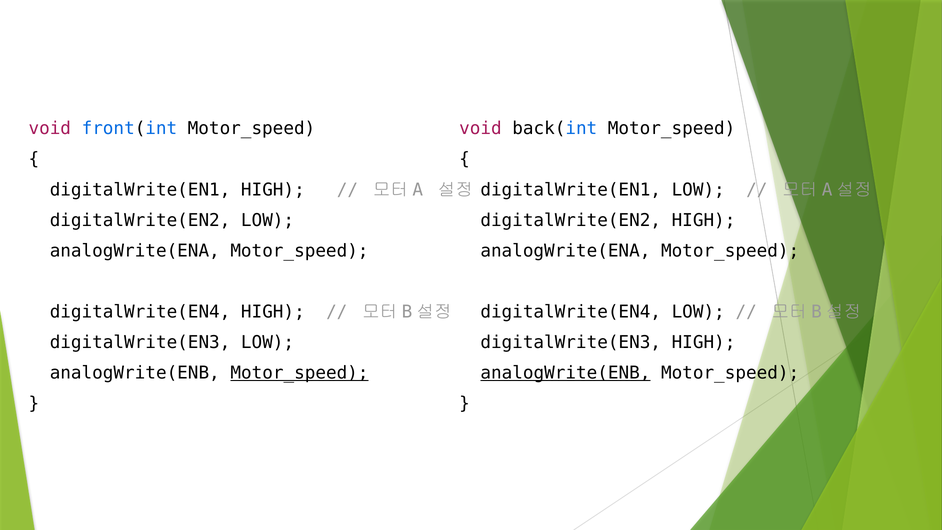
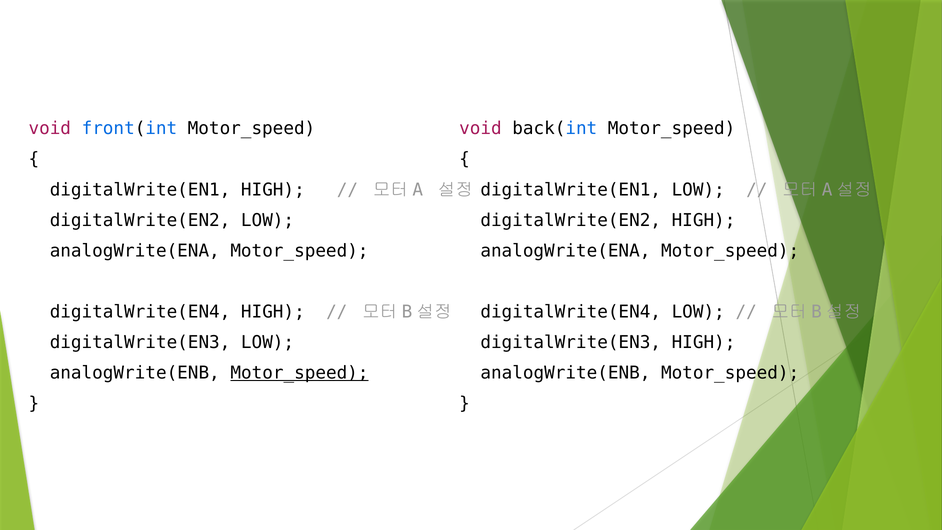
analogWrite(ENB underline: present -> none (565, 373)
